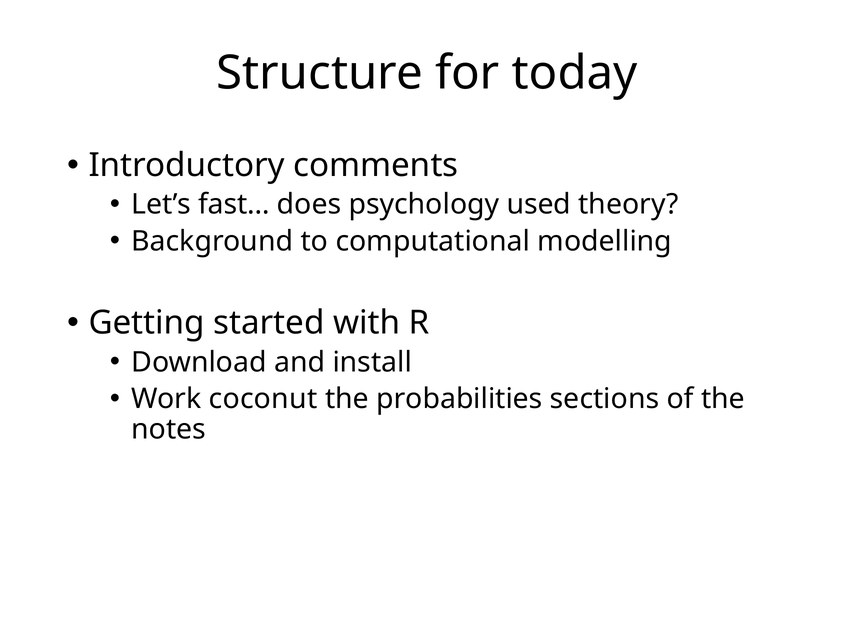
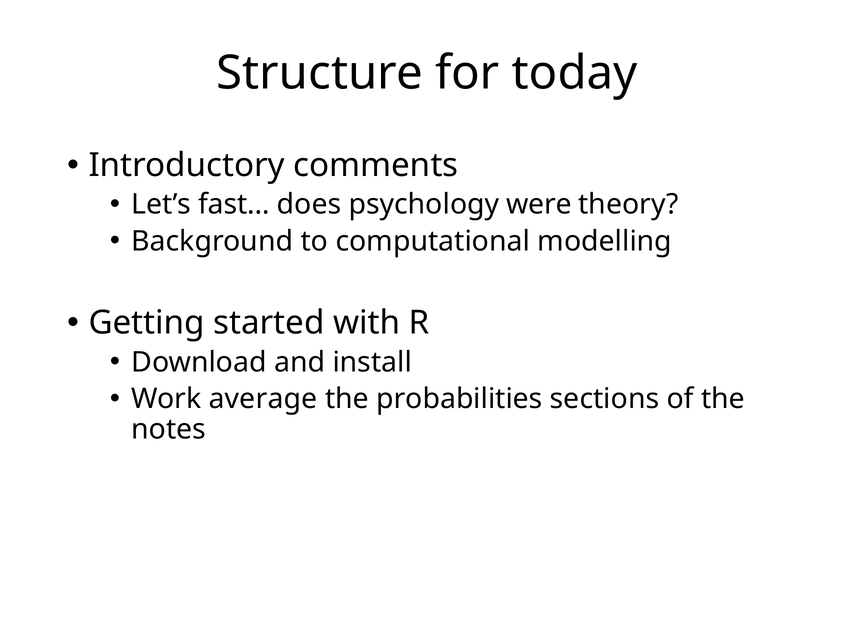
used: used -> were (539, 205)
coconut: coconut -> average (263, 399)
